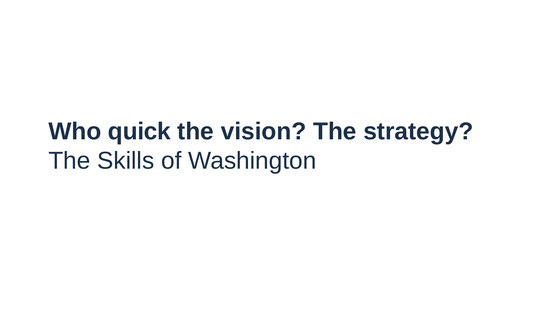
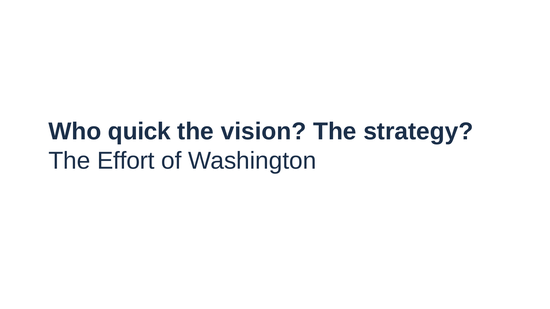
Skills: Skills -> Effort (126, 161)
